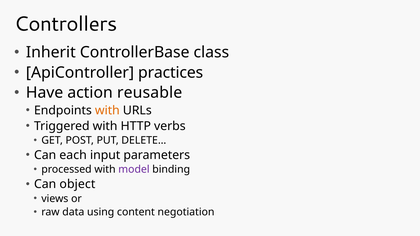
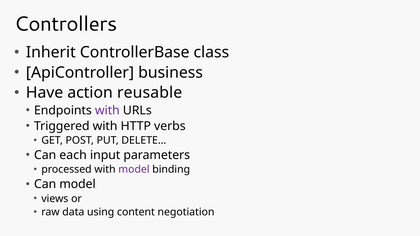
practices: practices -> business (171, 73)
with colour: orange -> purple (107, 110)
Can object: object -> model (78, 184)
